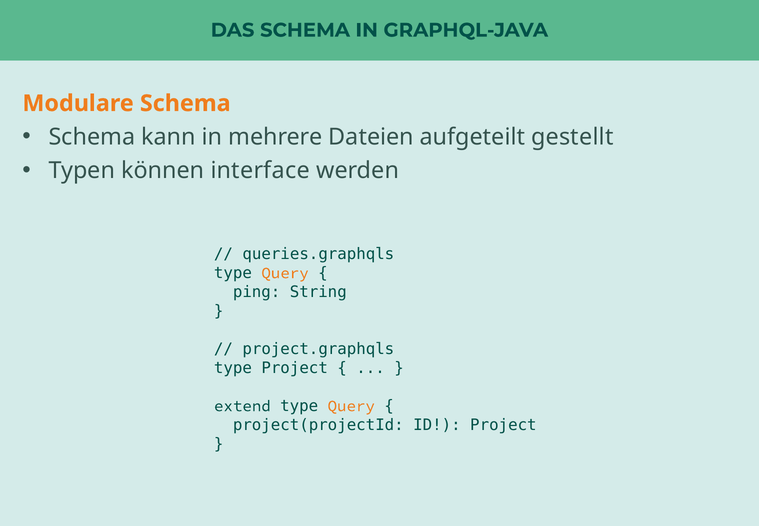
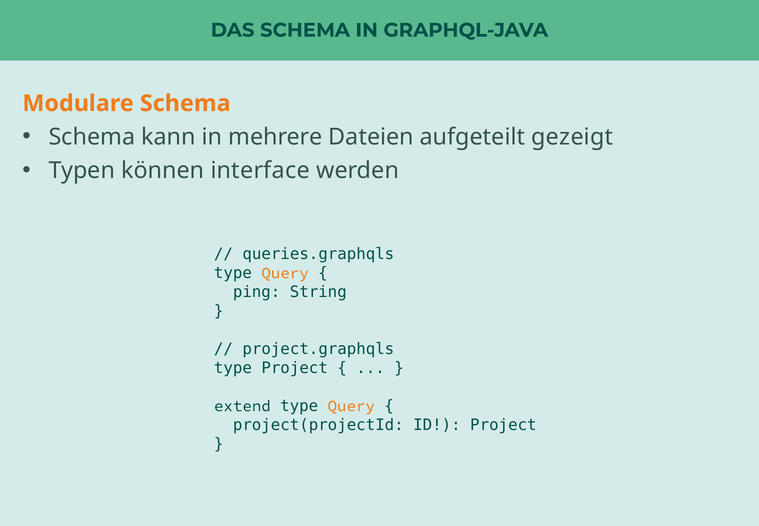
gestellt: gestellt -> gezeigt (572, 137)
